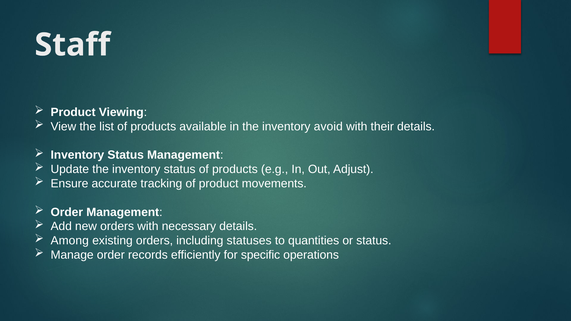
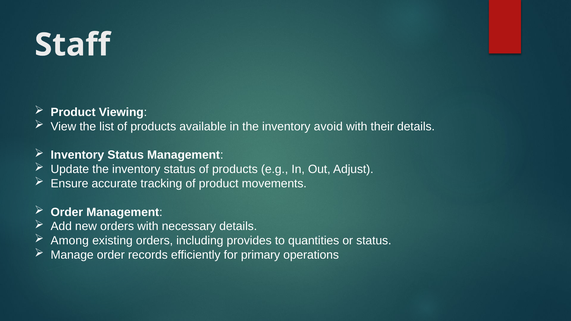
statuses: statuses -> provides (249, 241)
specific: specific -> primary (261, 255)
